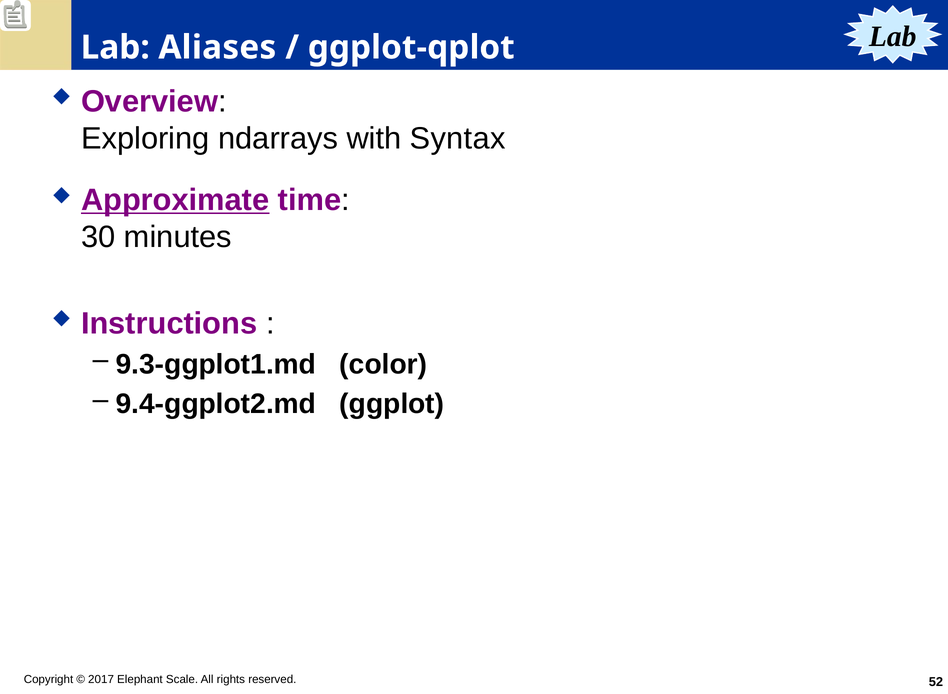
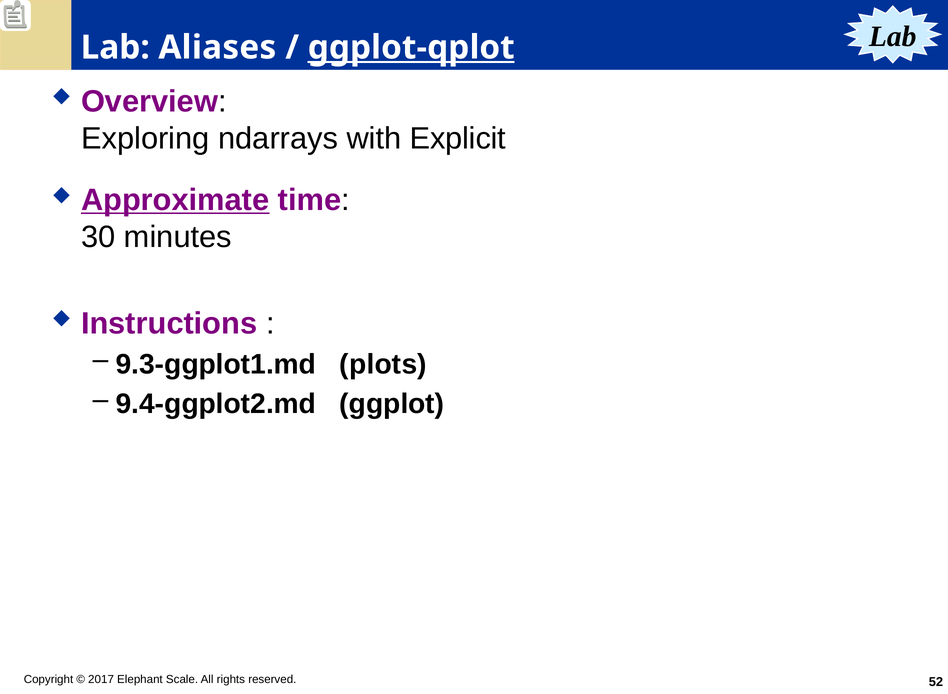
ggplot-qplot underline: none -> present (411, 47)
Syntax: Syntax -> Explicit (458, 138)
color: color -> plots (383, 364)
